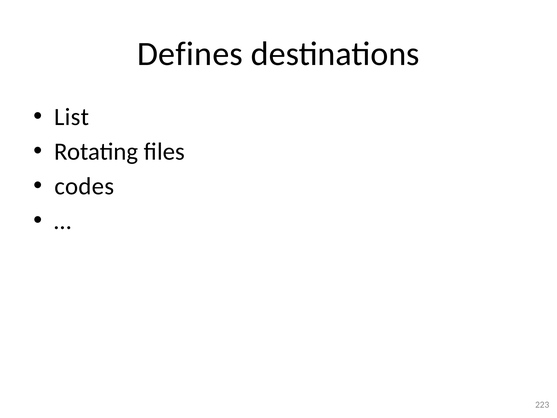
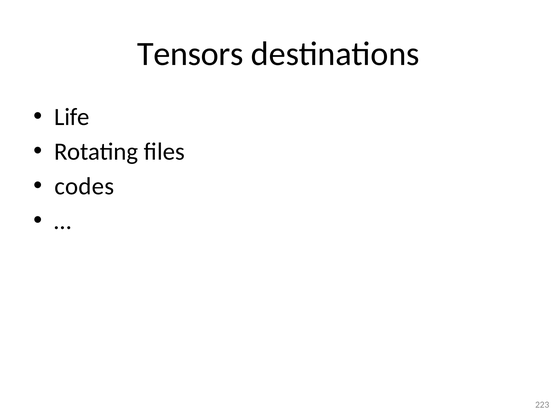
Defines: Defines -> Tensors (190, 54)
List: List -> Life (72, 117)
